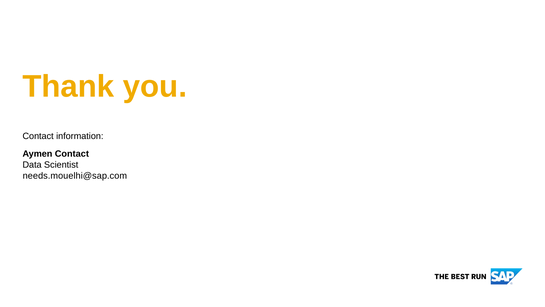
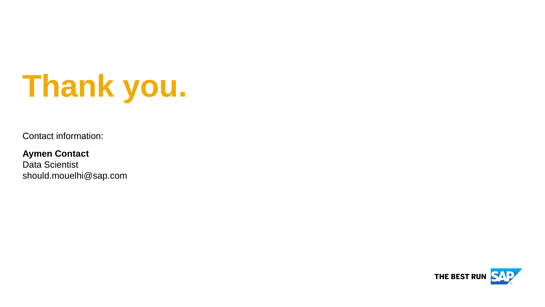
needs.mouelhi@sap.com: needs.mouelhi@sap.com -> should.mouelhi@sap.com (75, 175)
